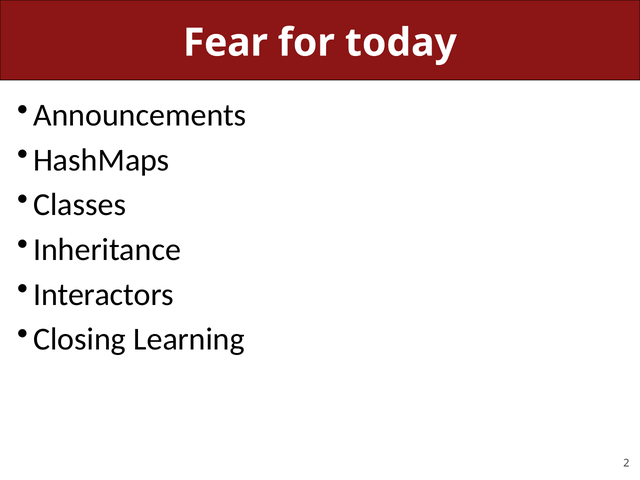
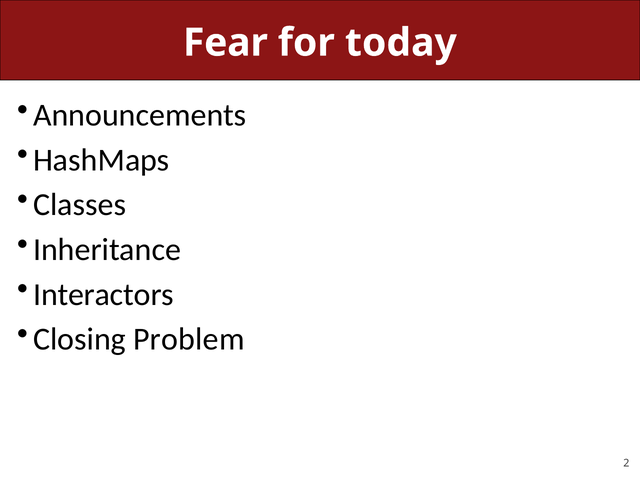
Learning: Learning -> Problem (189, 339)
